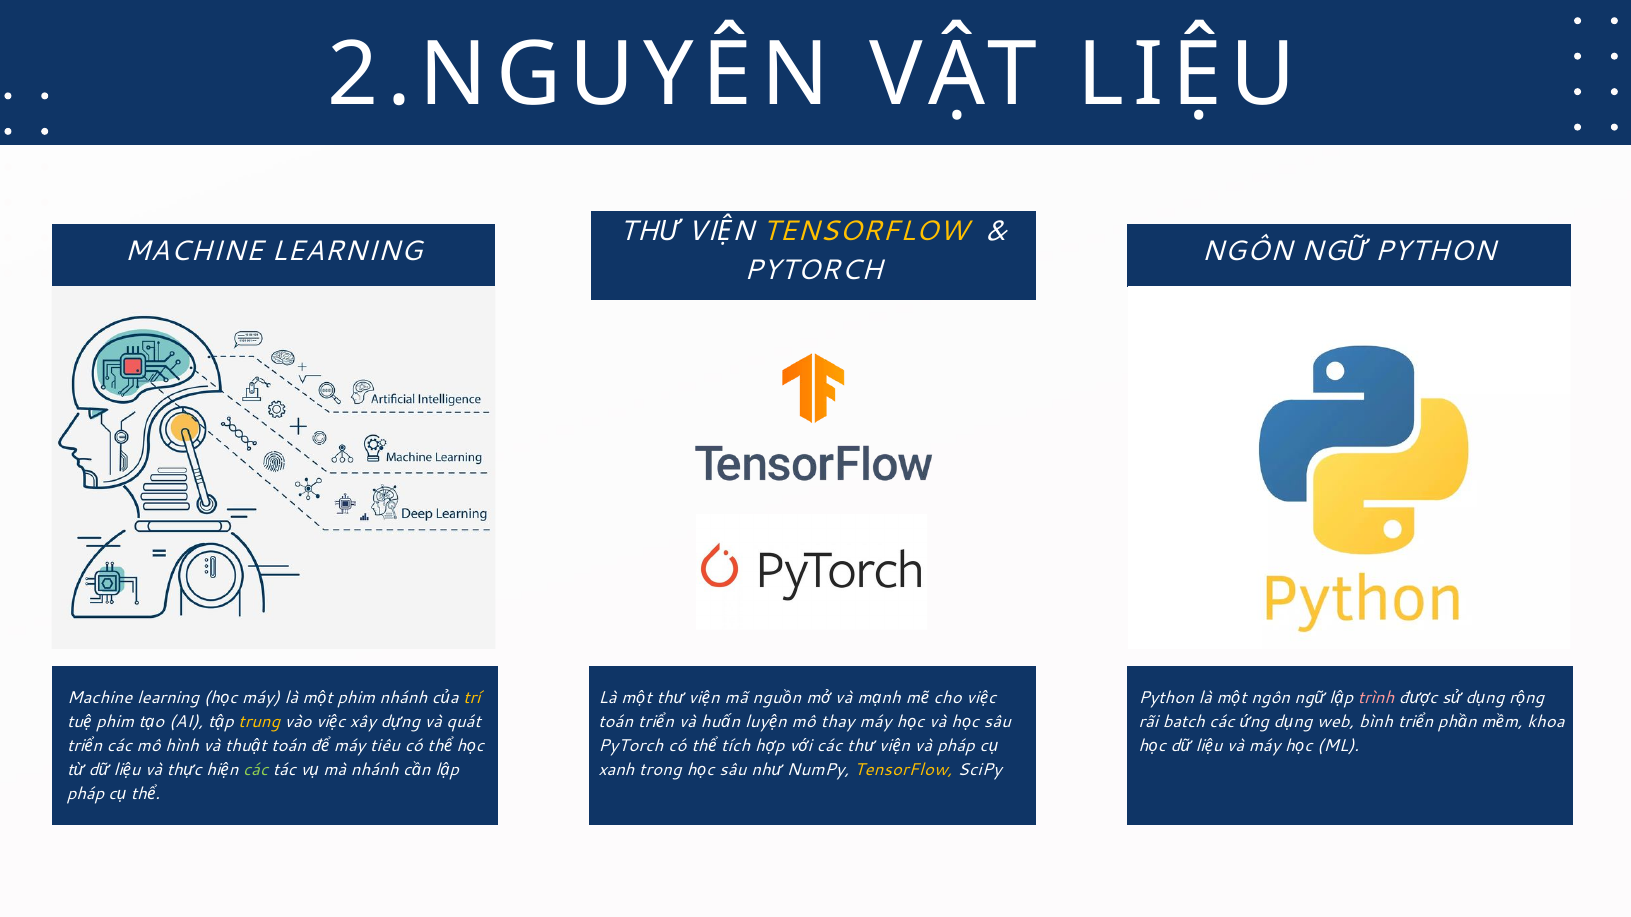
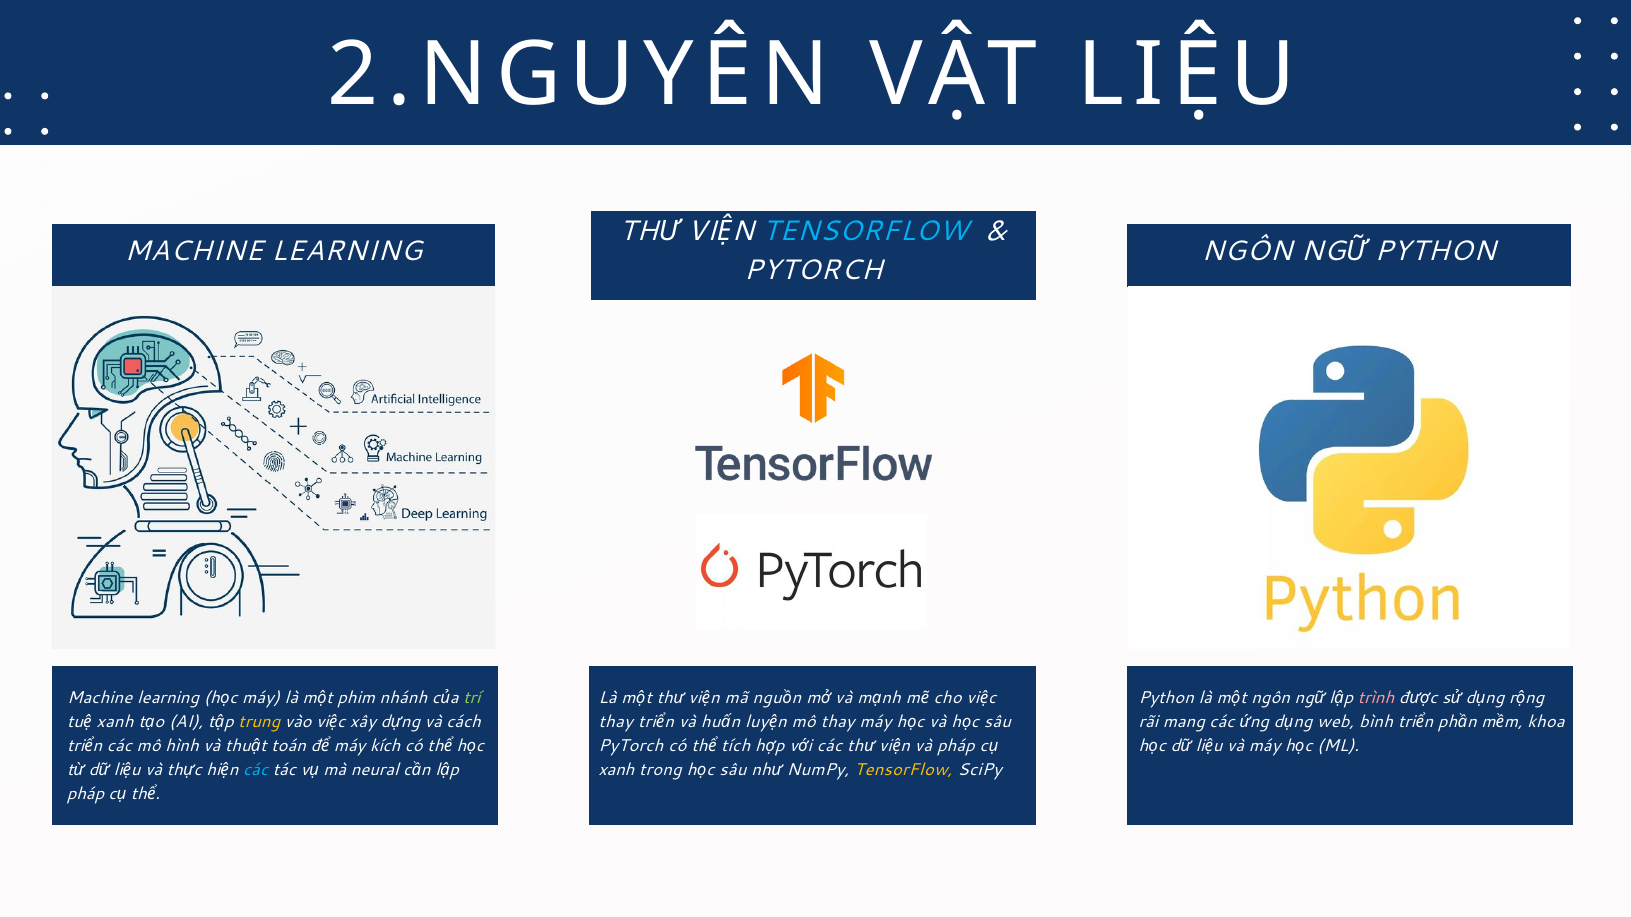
TENSORFLOW colour: yellow -> light blue (865, 232)
trí colour: yellow -> light green (472, 699)
phim: phim -> xanh (115, 723)
quát: quát -> cách (464, 723)
toán: toán -> thay (616, 723)
batch: batch -> mang (1184, 723)
tiêu: tiêu -> kích (385, 746)
các colour: light green -> light blue (256, 770)
mà nhánh: nhánh -> neural (375, 770)
